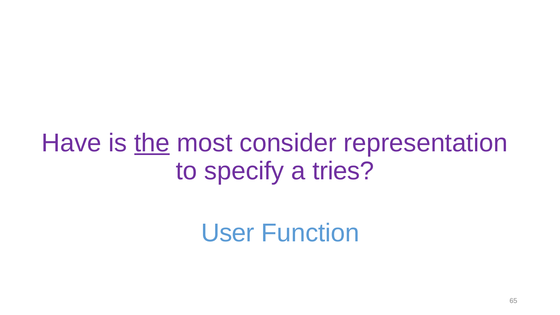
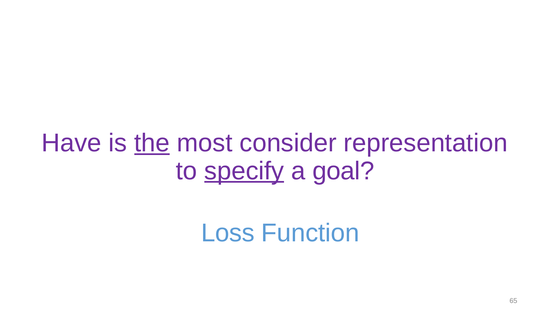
specify underline: none -> present (244, 171)
tries: tries -> goal (343, 171)
User: User -> Loss (228, 233)
